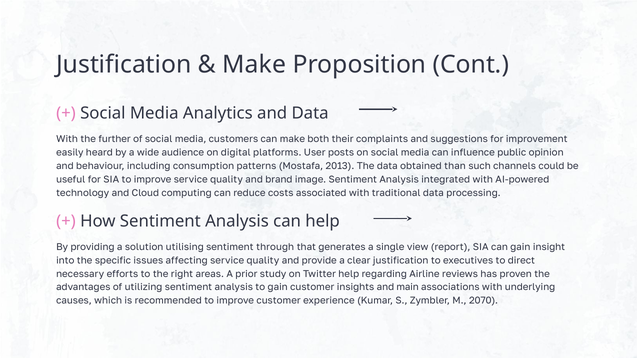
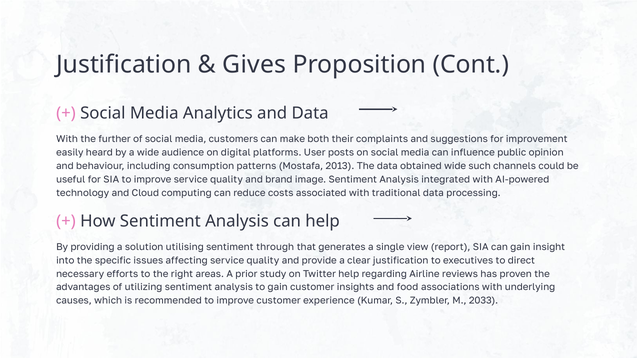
Make: Make -> Gives (254, 65)
obtained than: than -> wide (455, 166)
main: main -> food (408, 288)
2070: 2070 -> 2033 (484, 301)
